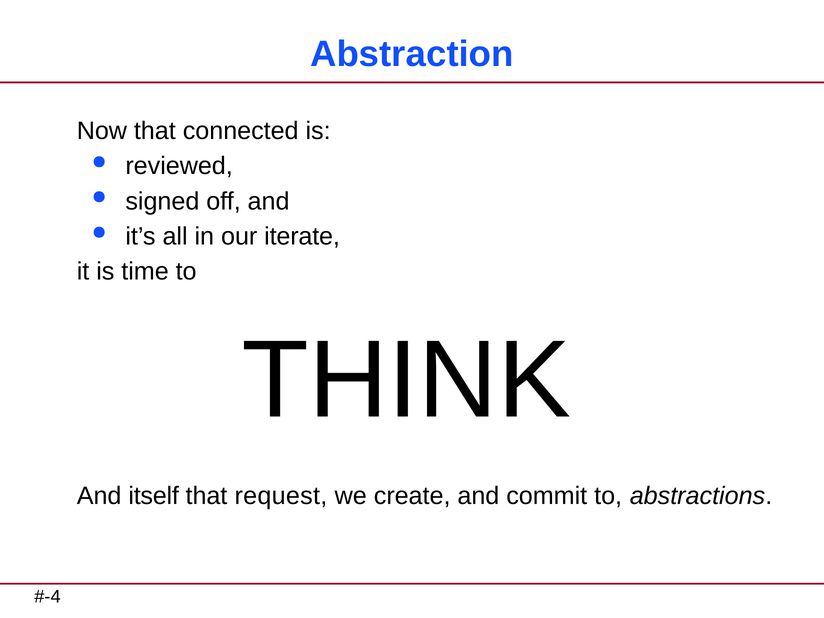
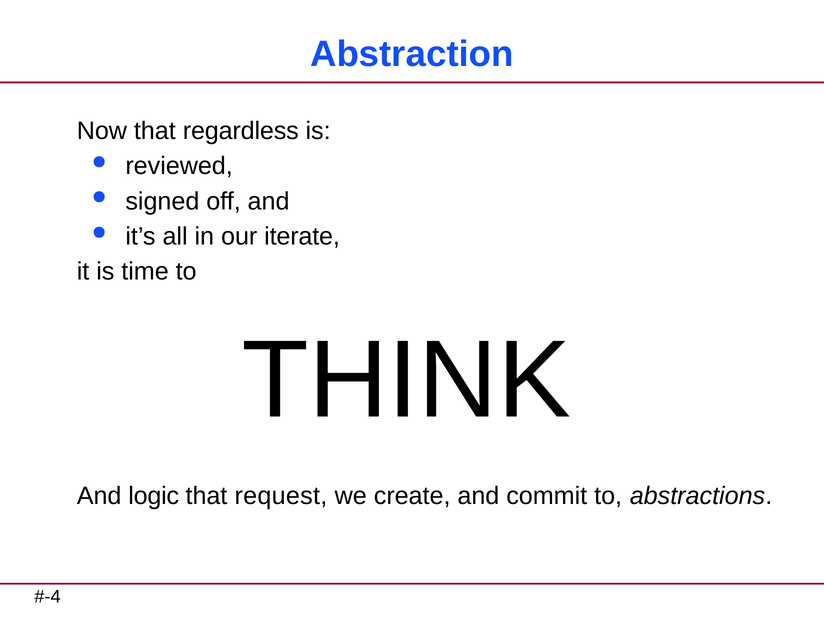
connected: connected -> regardless (241, 131)
itself: itself -> logic (154, 496)
